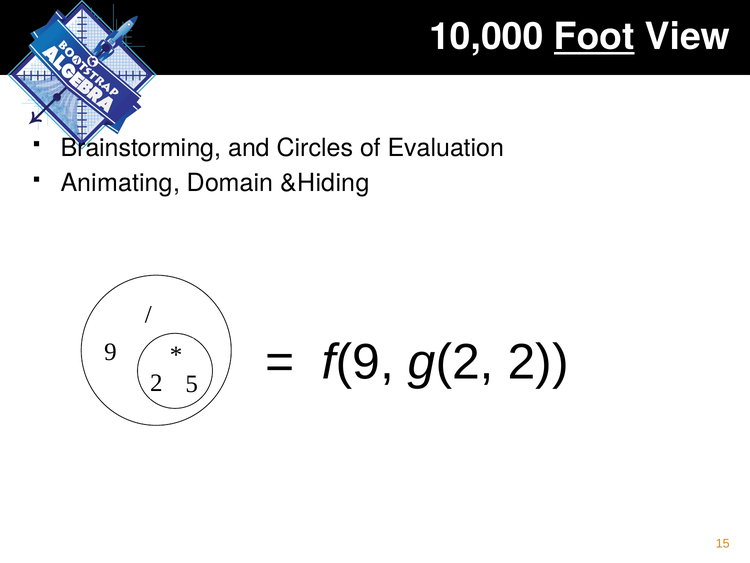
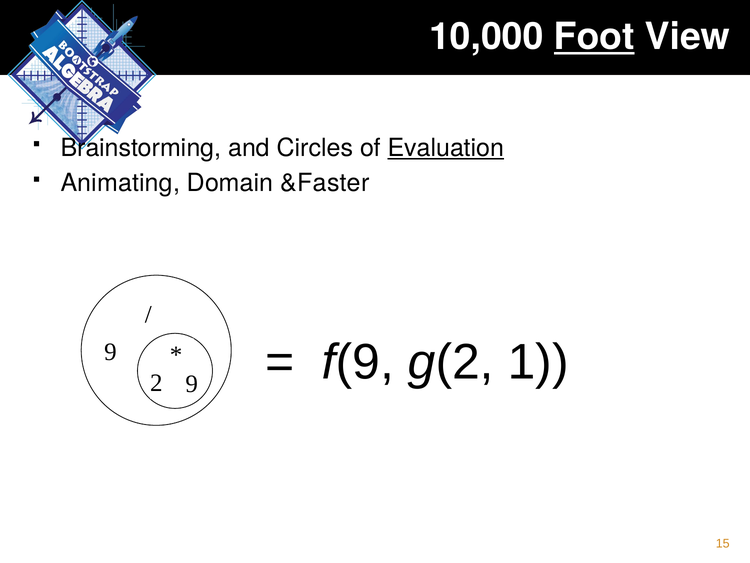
Evaluation underline: none -> present (446, 148)
&Hiding: &Hiding -> &Faster (325, 183)
g(2 2: 2 -> 1 (538, 362)
2 5: 5 -> 9 (192, 384)
